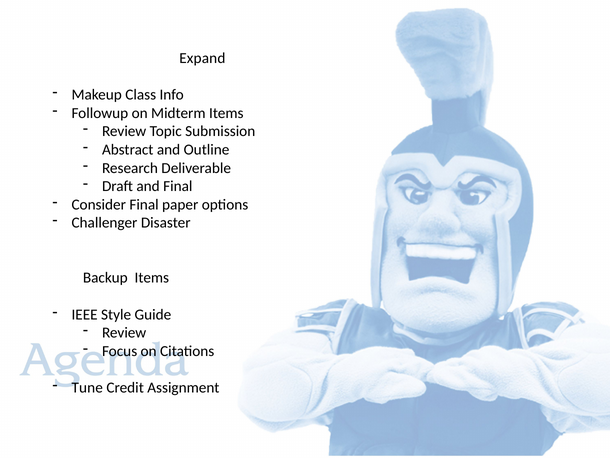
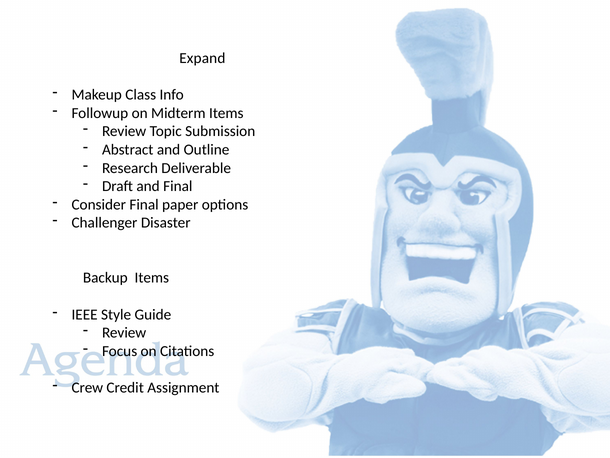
Tune: Tune -> Crew (87, 387)
